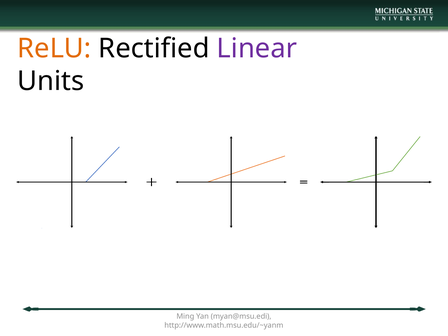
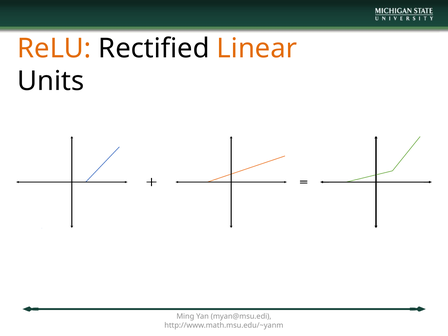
Linear colour: purple -> orange (257, 48)
